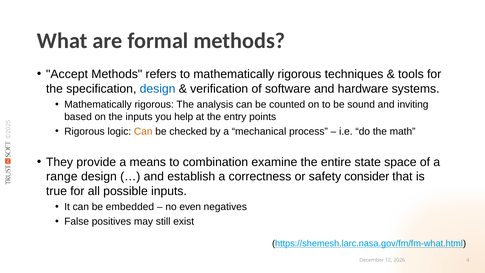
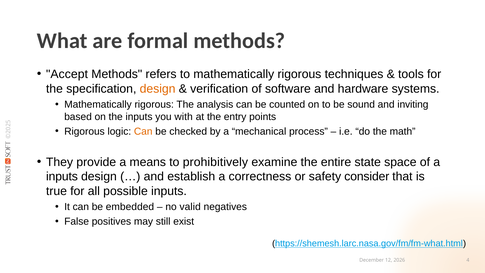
design colour: blue -> orange (158, 89)
help: help -> with (184, 117)
combination: combination -> prohibitively (215, 162)
range: range -> inputs (62, 177)
even: even -> valid (190, 207)
